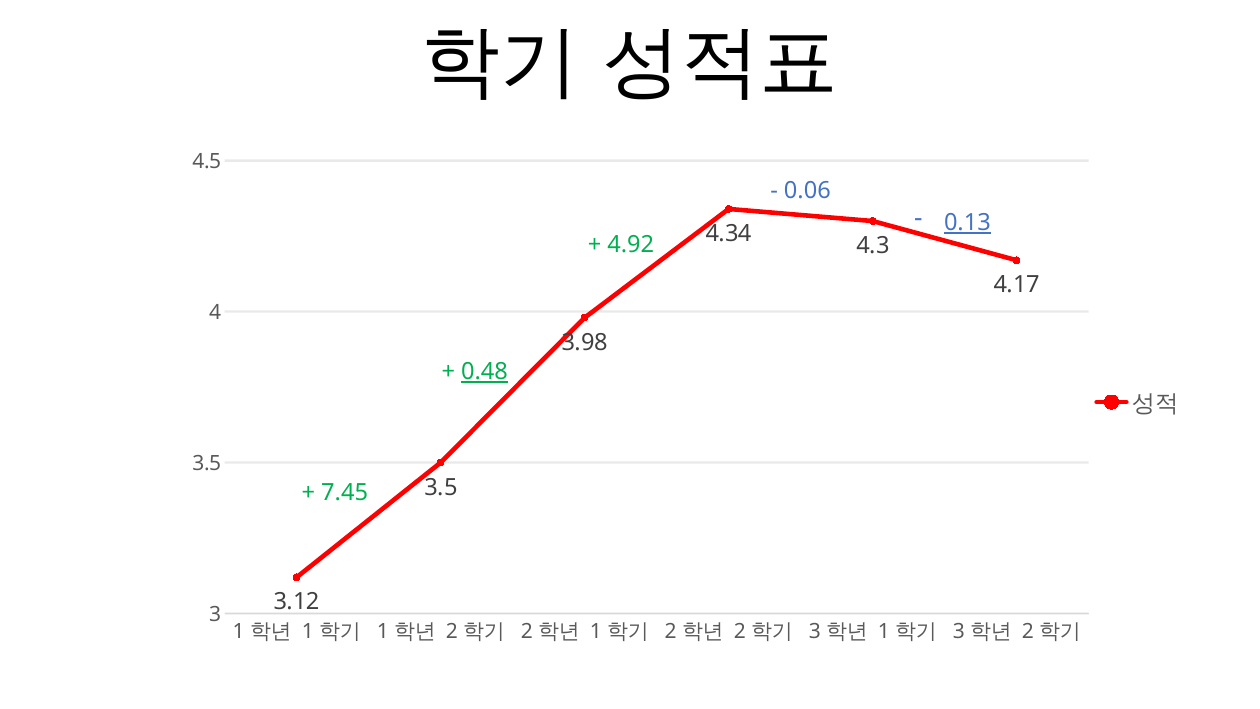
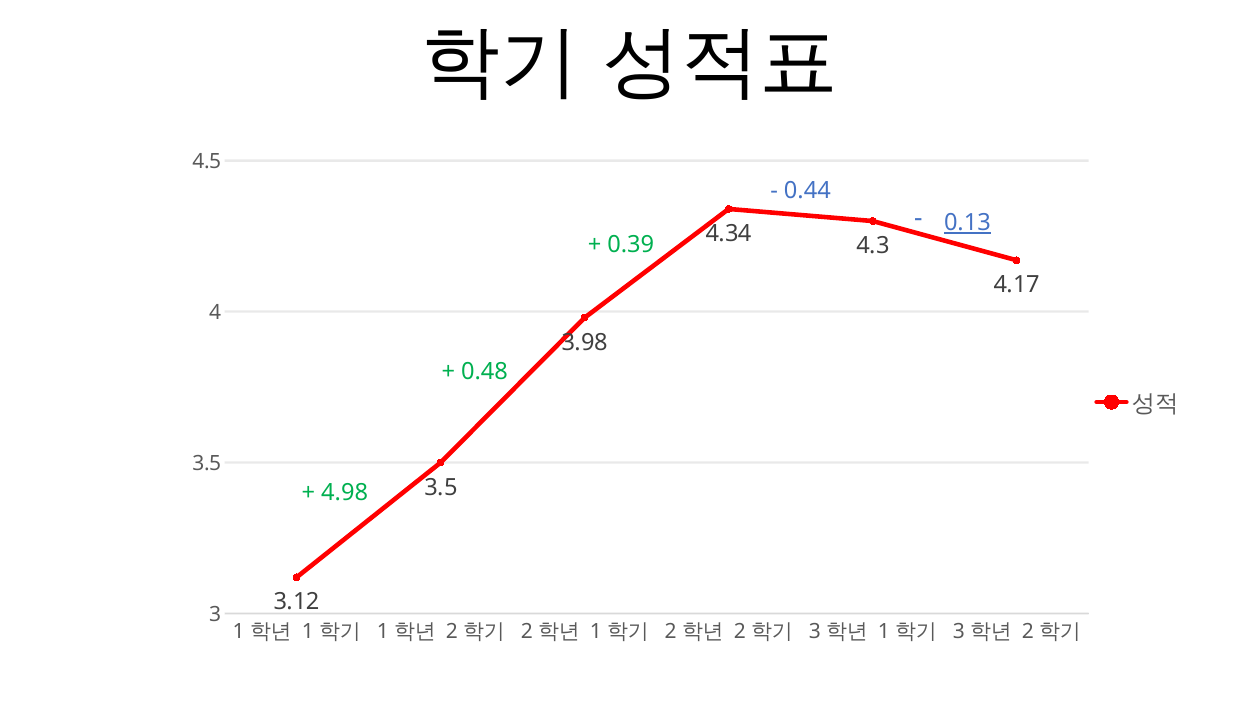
0.06: 0.06 -> 0.44 (807, 191)
4.92: 4.92 -> 0.39 (631, 245)
0.48 underline: present -> none (485, 372)
7.45: 7.45 -> 4.98 (345, 492)
